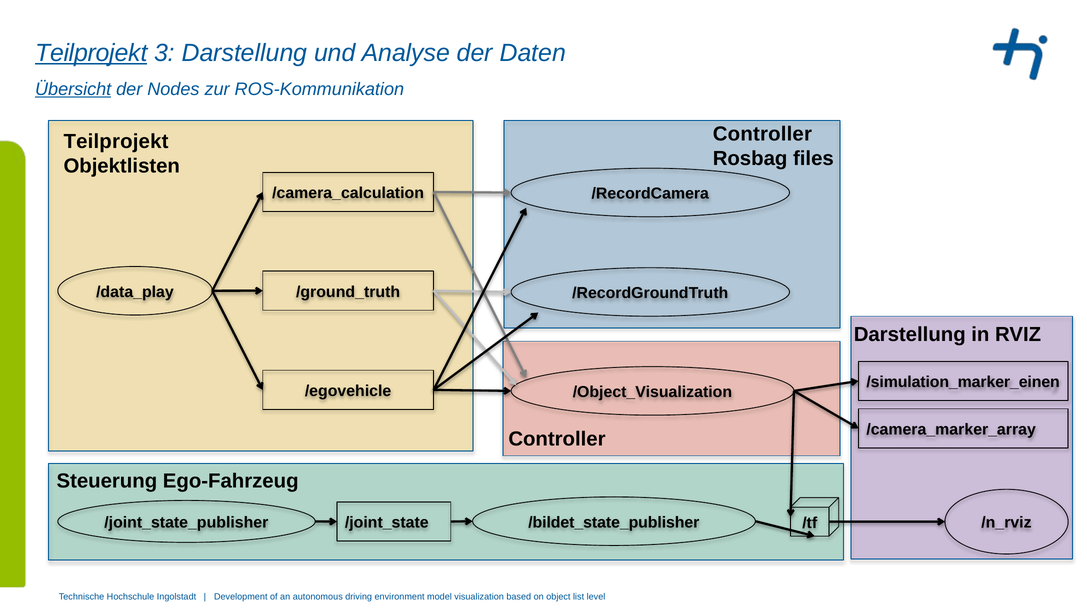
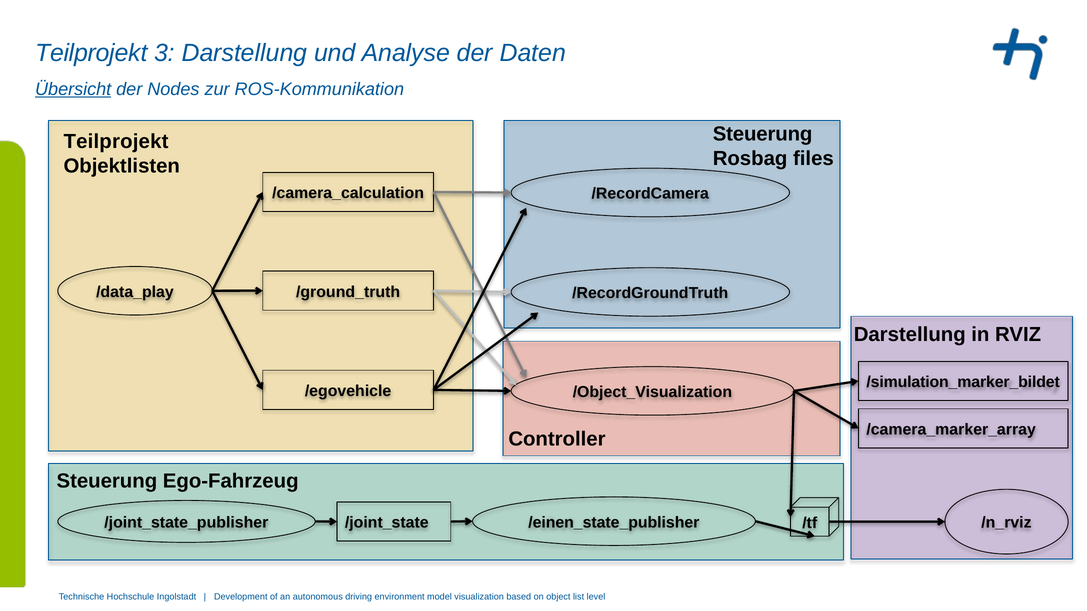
Teilprojekt underline: present -> none (91, 53)
Controller: Controller -> Steuerung (763, 134)
/simulation_marker_einen: /simulation_marker_einen -> /simulation_marker_bildet (963, 382)
/bildet_state_publisher: /bildet_state_publisher -> /einen_state_publisher (614, 523)
